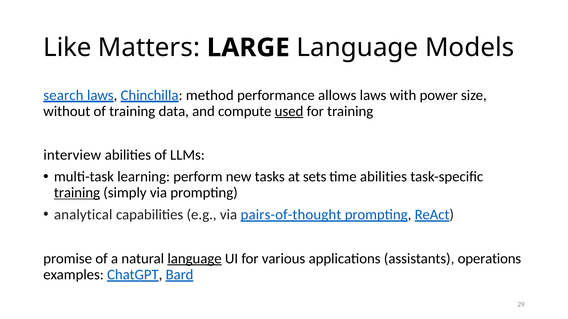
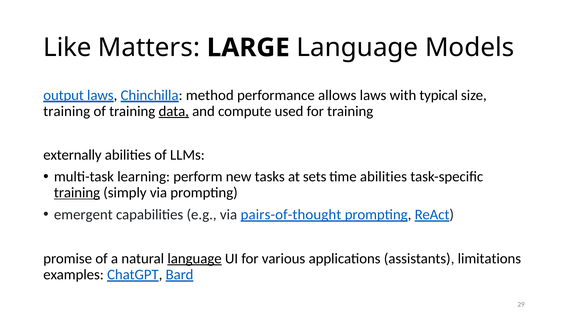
search: search -> output (64, 95)
power: power -> typical (439, 95)
without: without -> training (67, 111)
data underline: none -> present (174, 111)
used underline: present -> none (289, 111)
interview: interview -> externally (72, 155)
analytical: analytical -> emergent (83, 215)
operations: operations -> limitations (489, 259)
